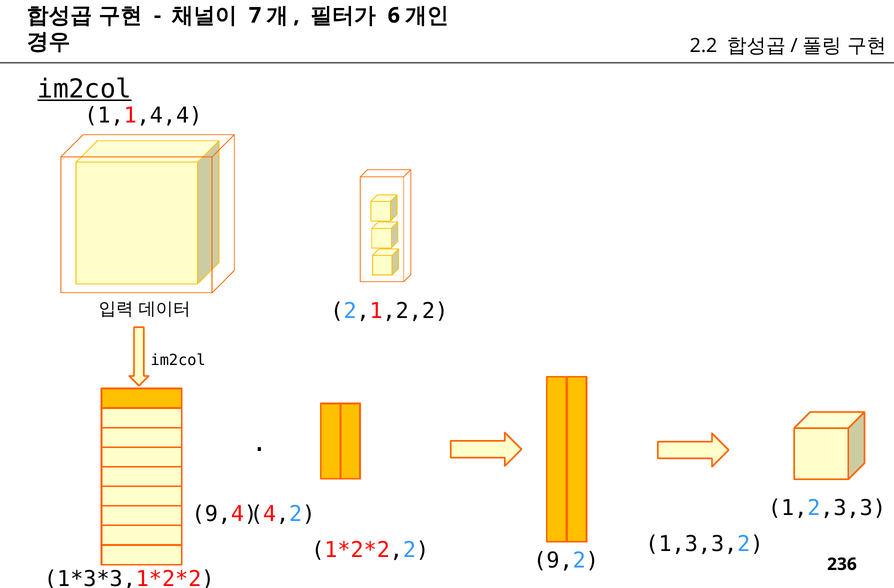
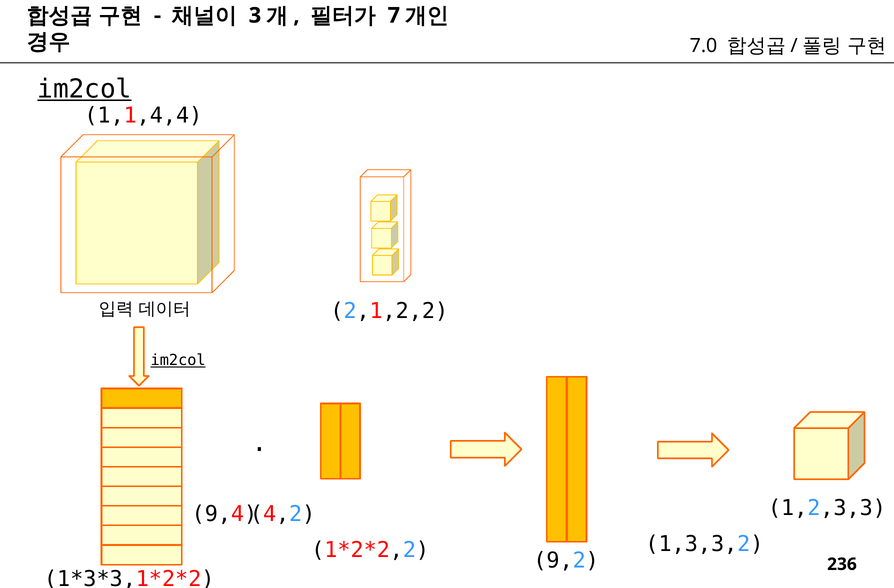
7: 7 -> 3 (255, 15)
6: 6 -> 7 (394, 15)
2.2: 2.2 -> 7.0 (704, 46)
im2col underline: none -> present (178, 360)
